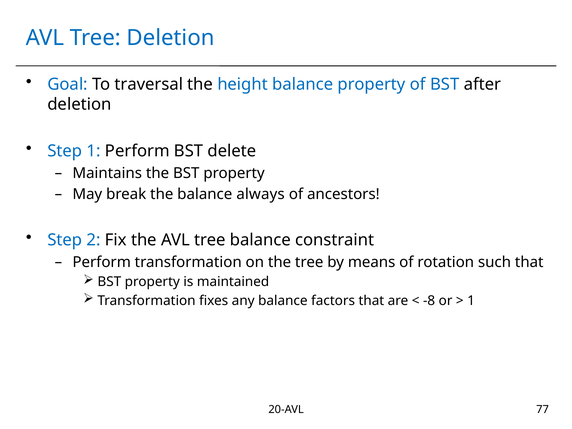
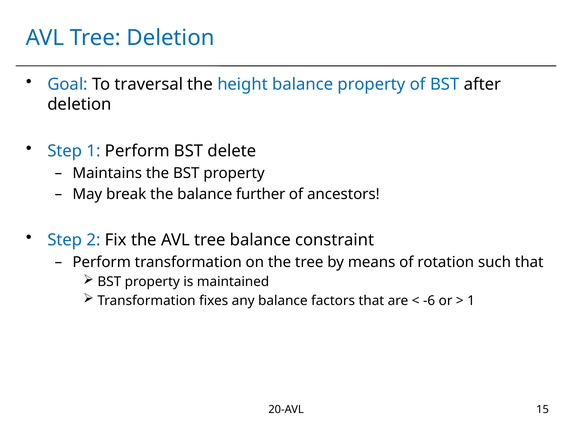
always: always -> further (261, 194)
-8: -8 -> -6 (429, 301)
77: 77 -> 15 (543, 410)
